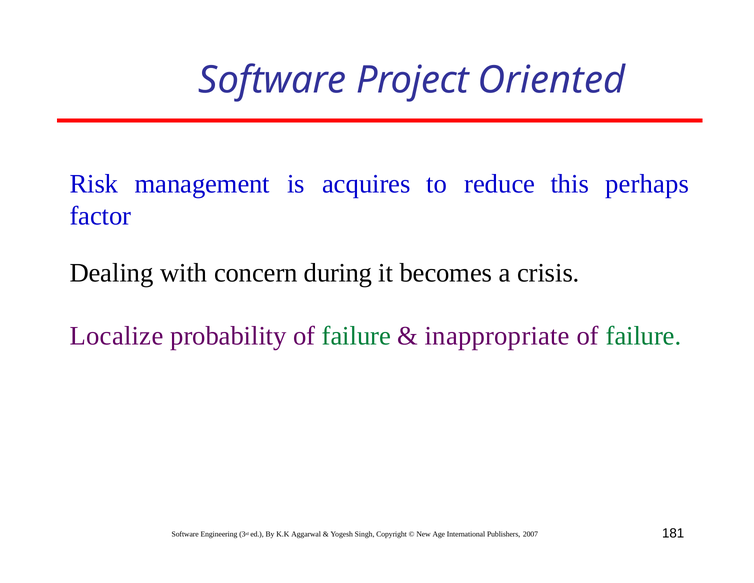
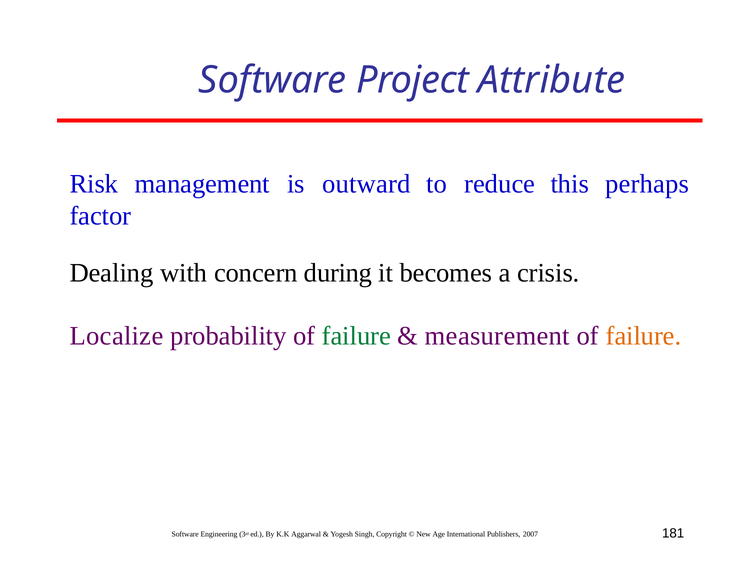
Oriented: Oriented -> Attribute (551, 80)
acquires: acquires -> outward (366, 184)
inappropriate: inappropriate -> measurement (497, 336)
failure colour: green -> orange (644, 336)
